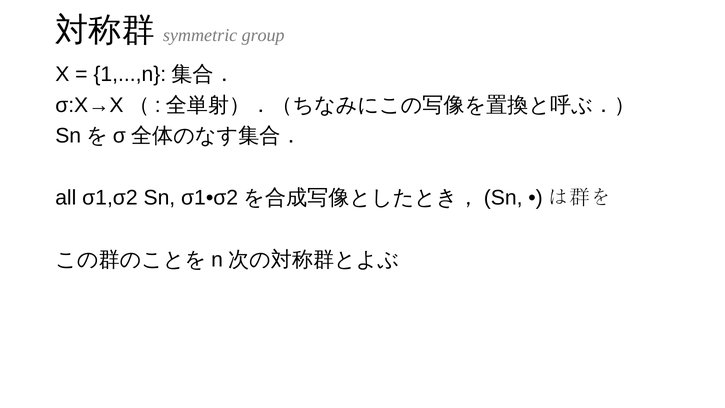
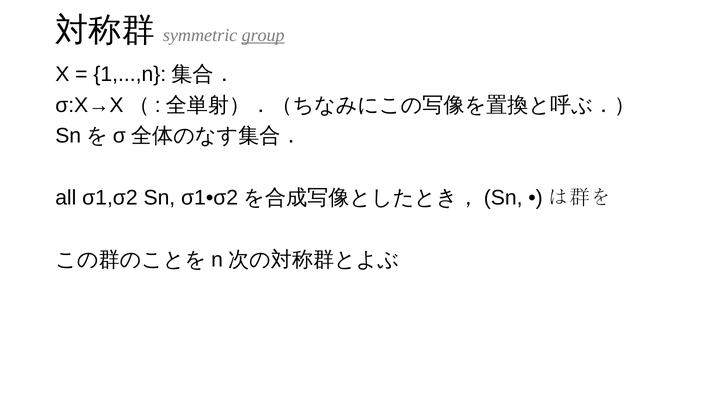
group underline: none -> present (263, 35)
